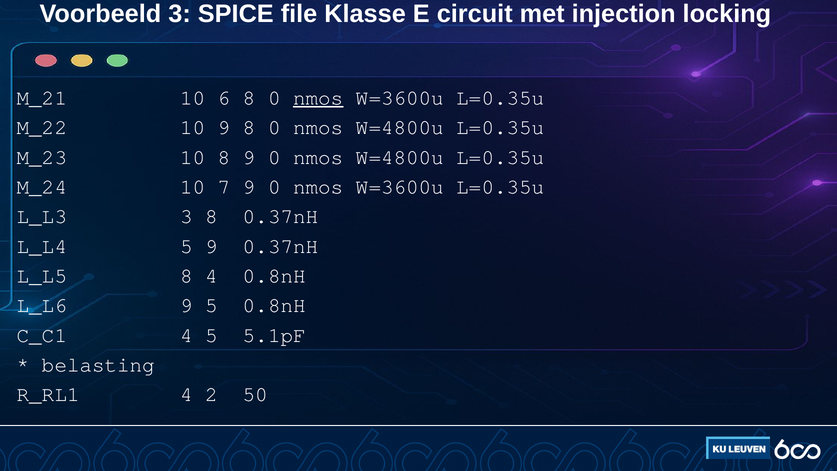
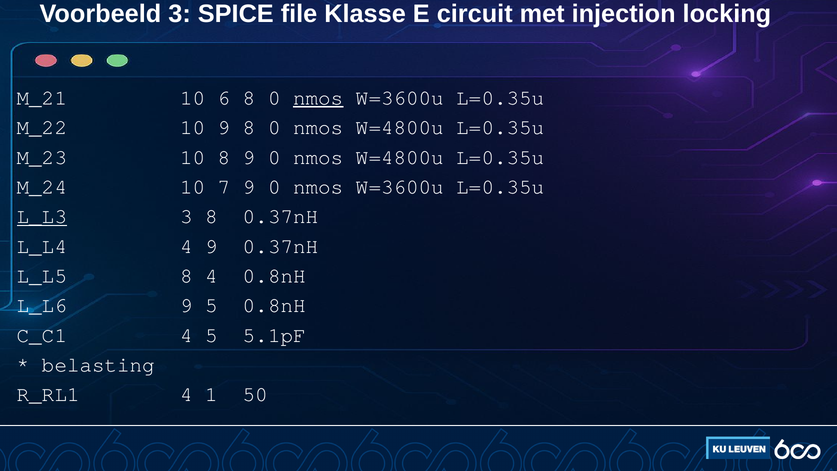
L_L3 underline: none -> present (42, 216)
L_L4 5: 5 -> 4 (186, 246)
2: 2 -> 1 (212, 394)
